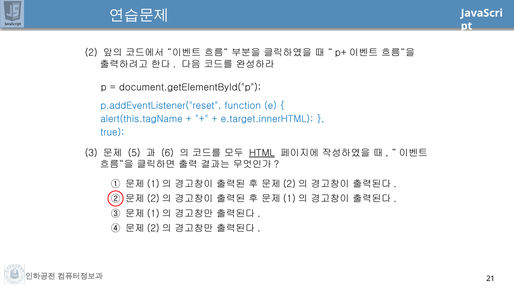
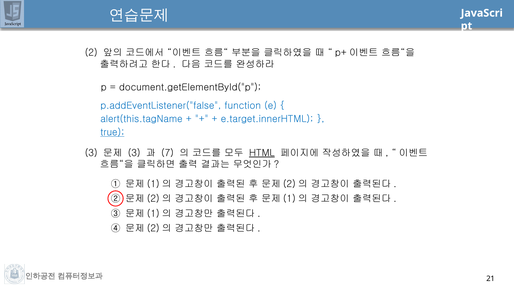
p.addEventListener("reset: p.addEventListener("reset -> p.addEventListener("false (161, 106)
true underline: none -> present (112, 132)
5: 5 -> 3 (134, 153)
6: 6 -> 7 (167, 153)
